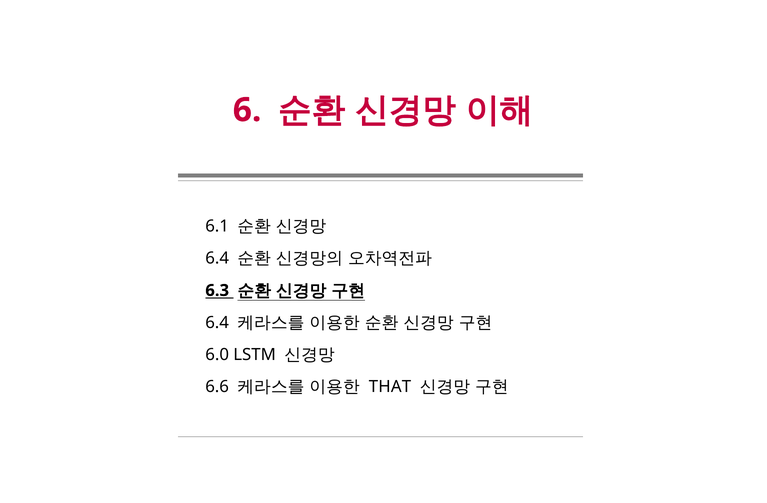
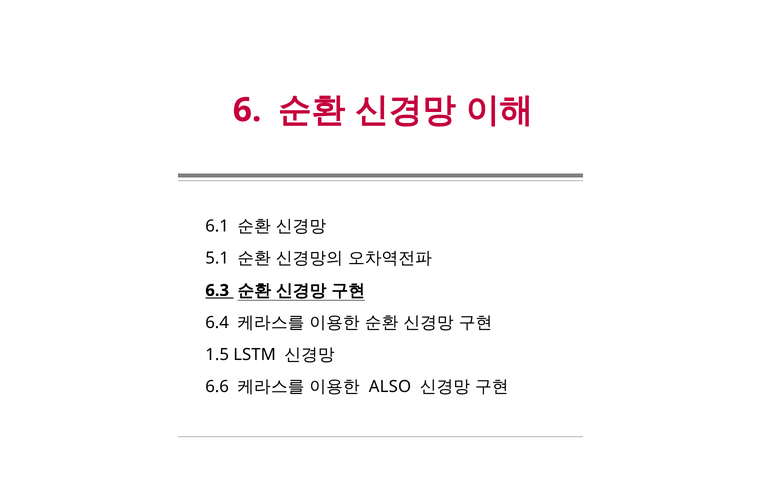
6.4: 6.4 -> 5.1 (217, 259)
6.0: 6.0 -> 1.5 (217, 355)
THAT: THAT -> ALSO (390, 387)
